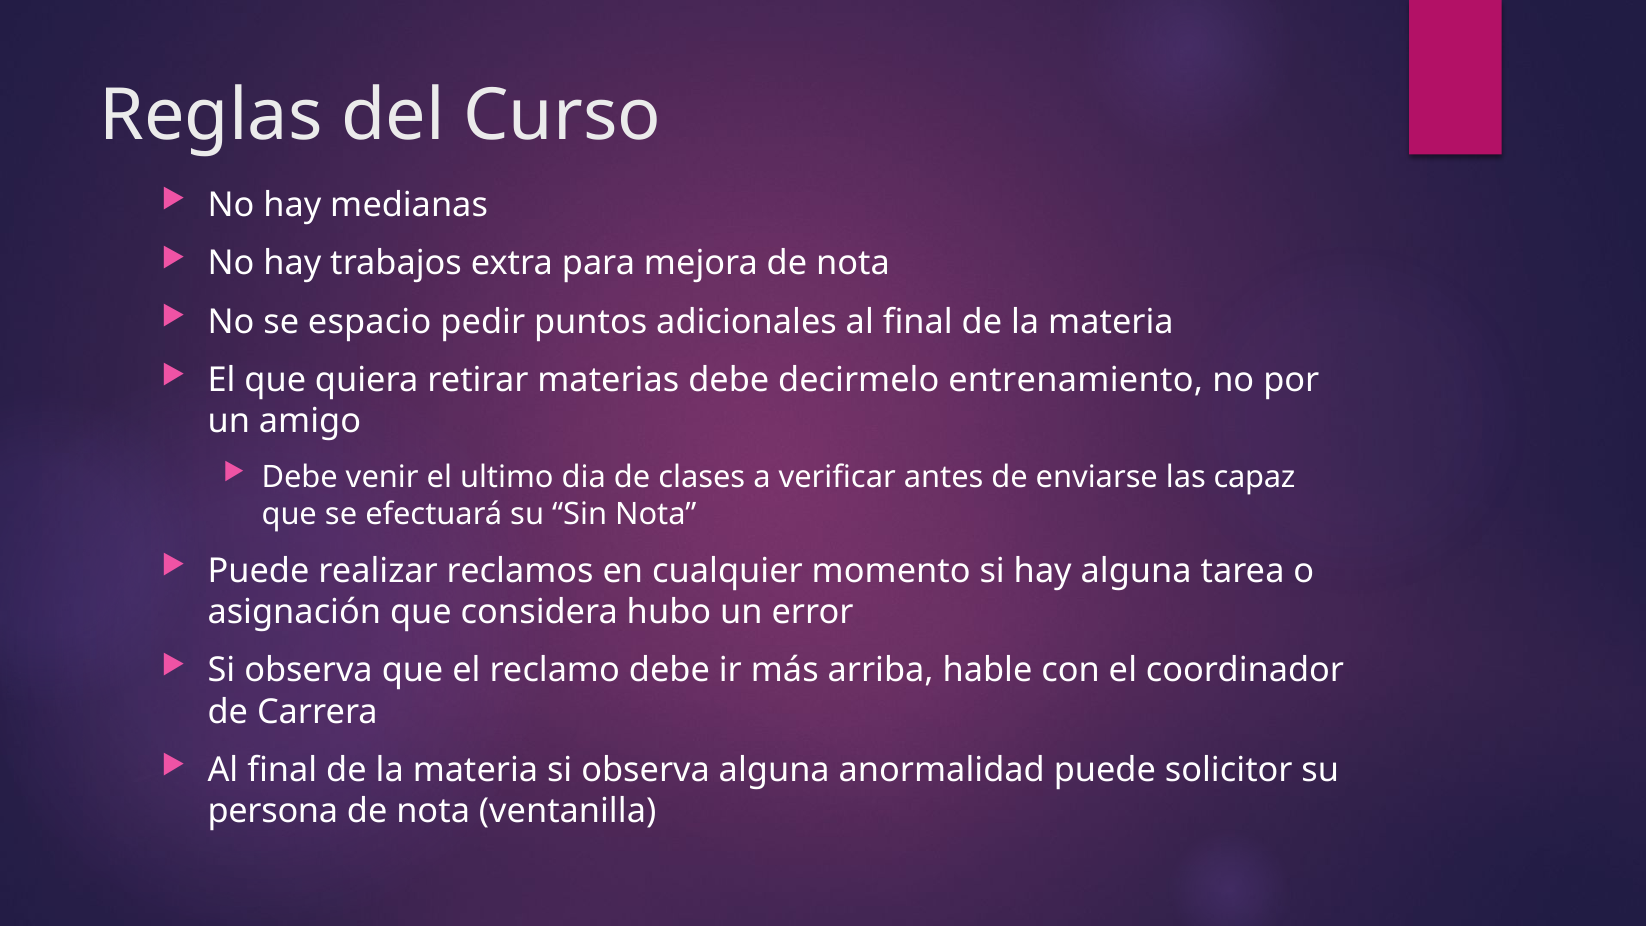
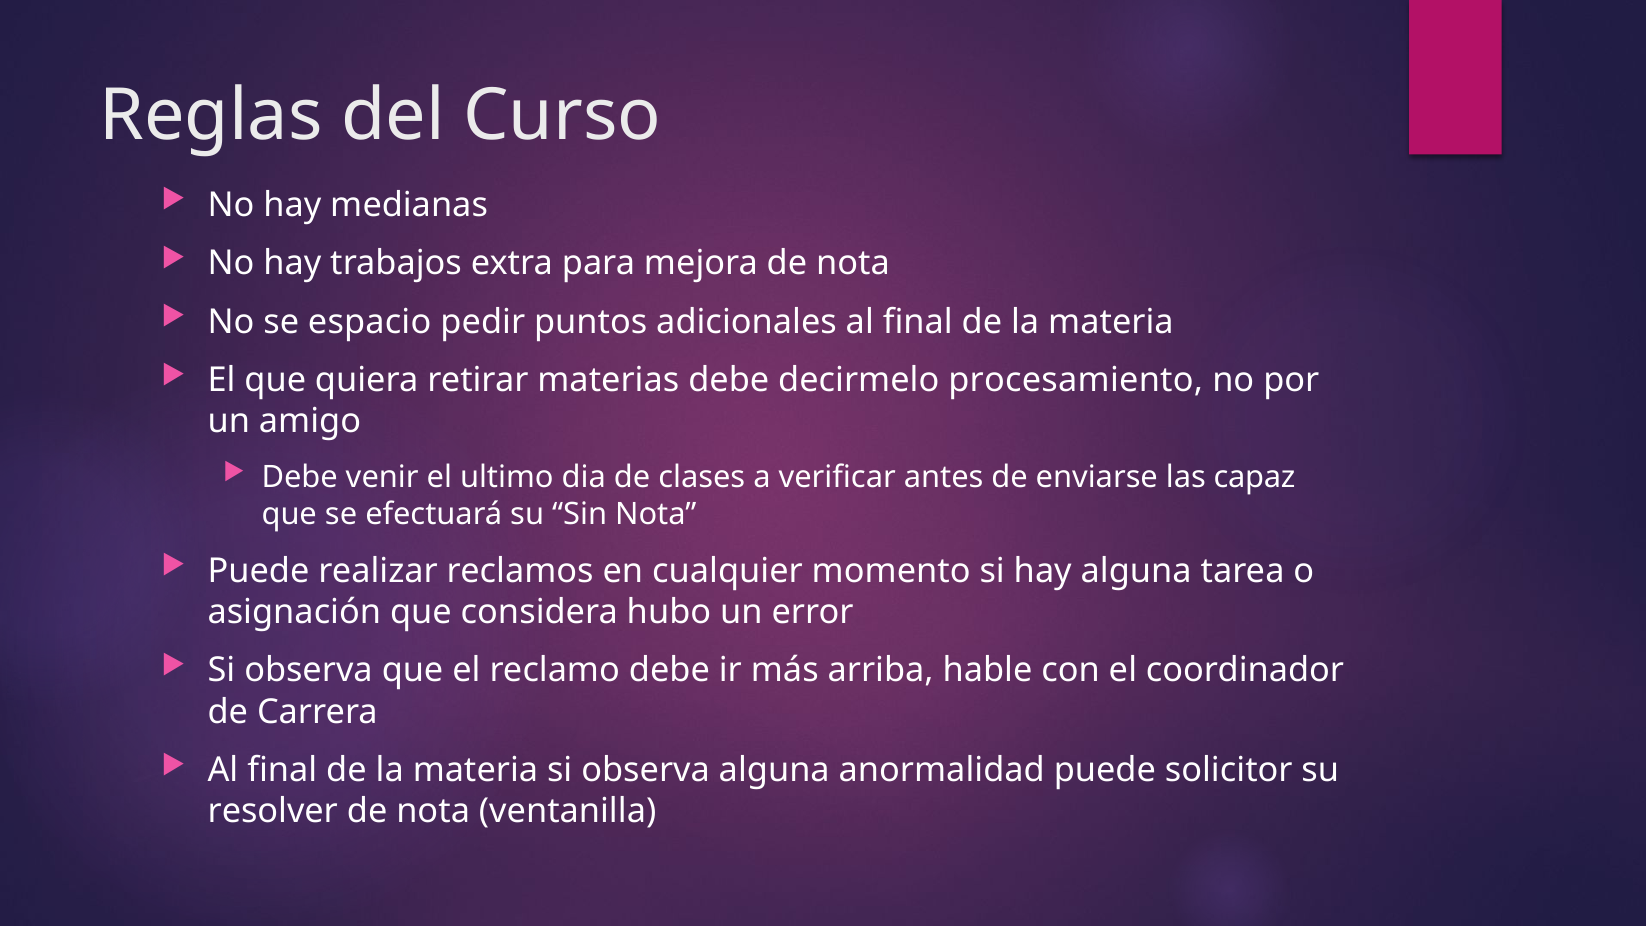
entrenamiento: entrenamiento -> procesamiento (1076, 380)
persona: persona -> resolver (273, 811)
